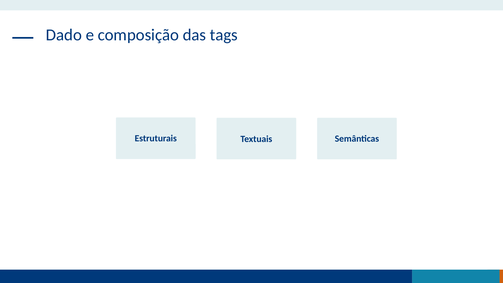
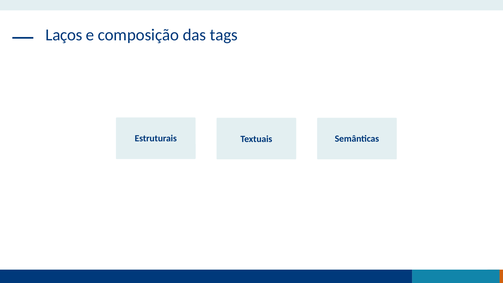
Dado: Dado -> Laços (64, 35)
